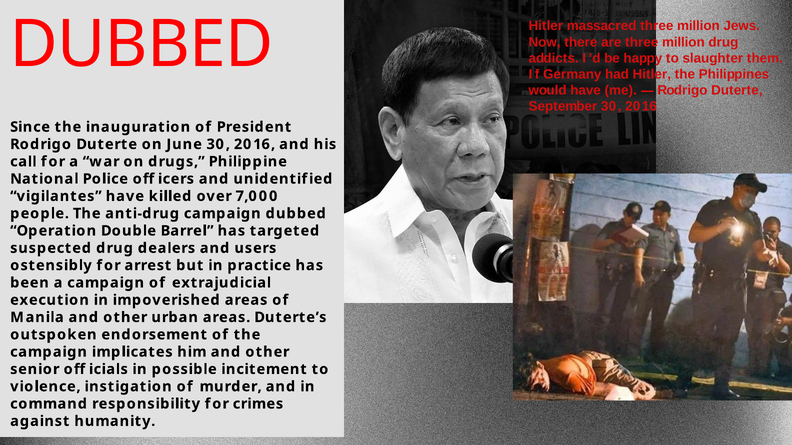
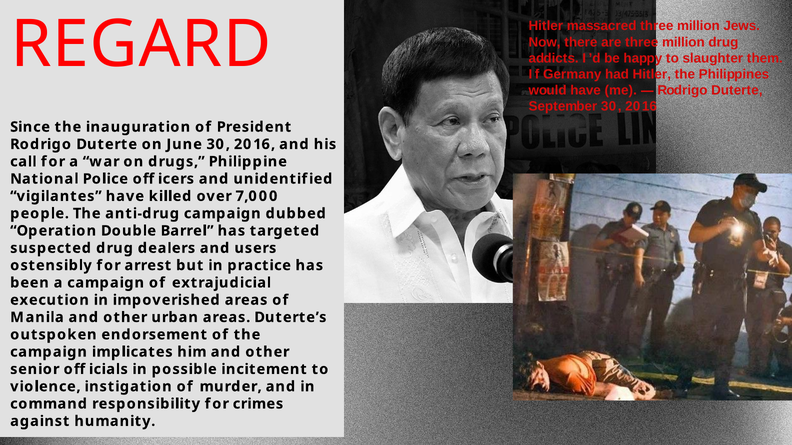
DUBBED: DUBBED -> REGARD (141, 44)
